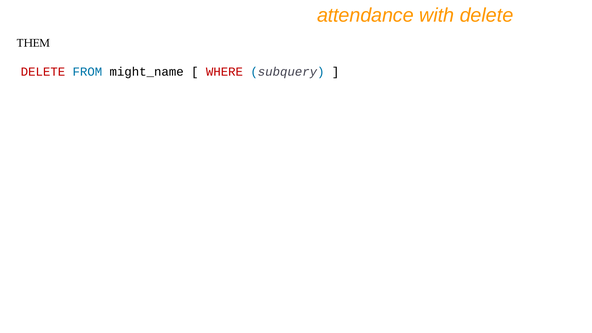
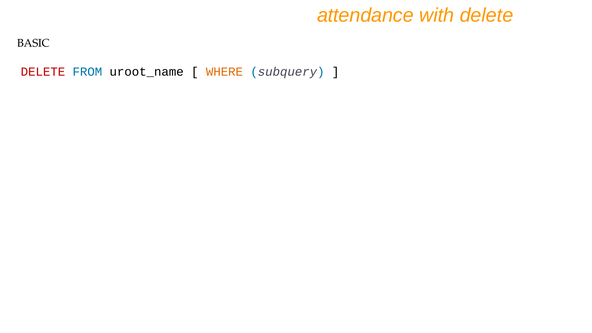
THEM: THEM -> BASIC (33, 43)
might_name: might_name -> uroot_name (147, 72)
WHERE colour: red -> orange (224, 72)
